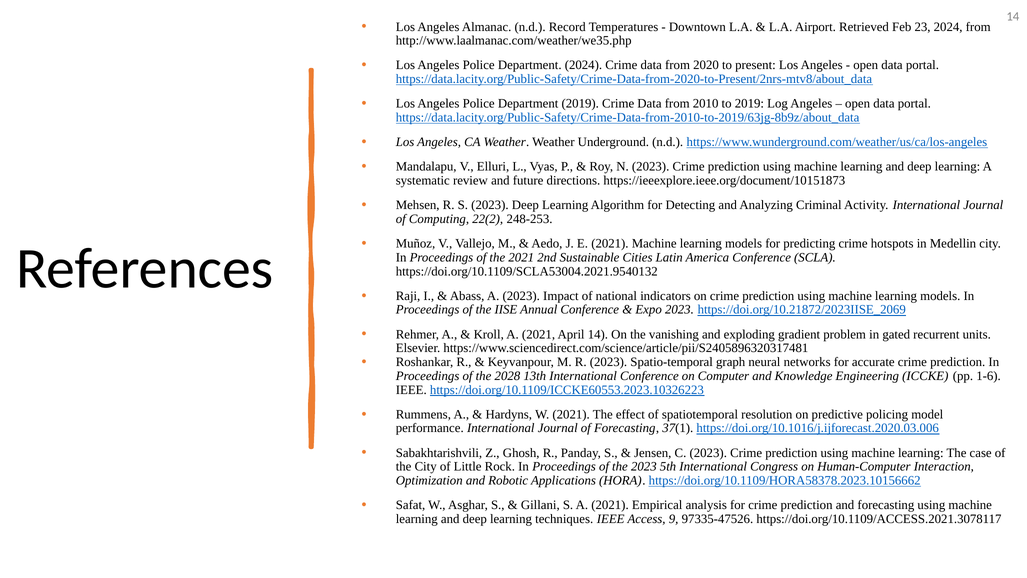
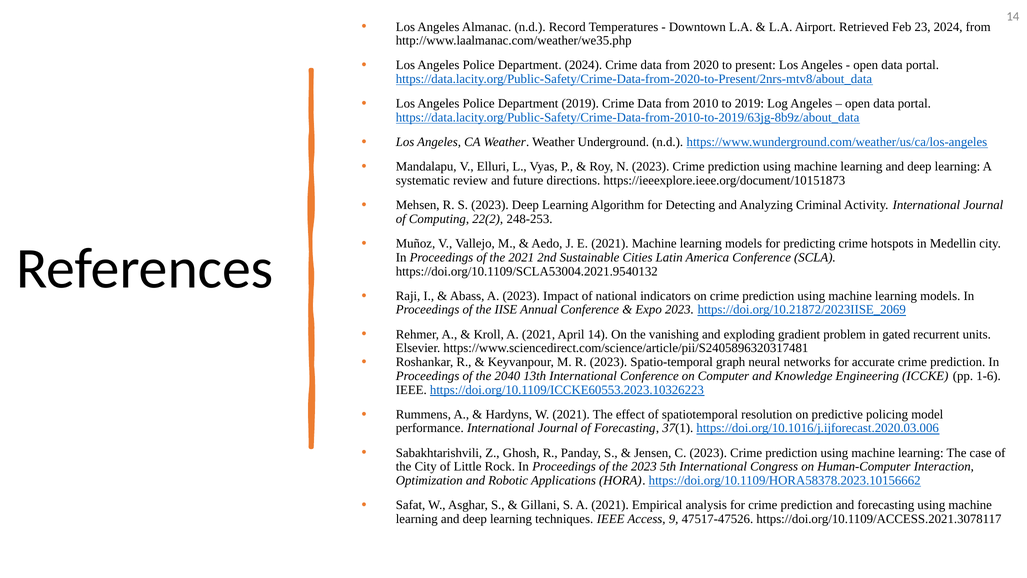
2028: 2028 -> 2040 (507, 376)
97335-47526: 97335-47526 -> 47517-47526 (717, 519)
